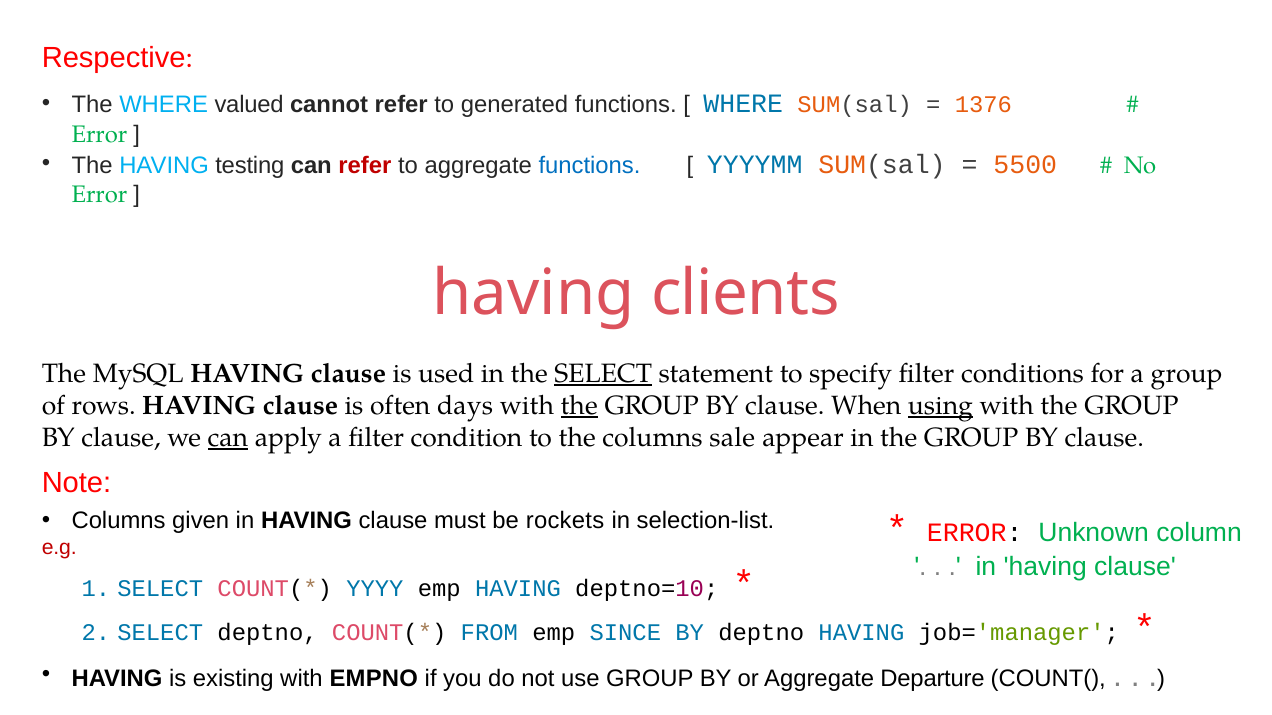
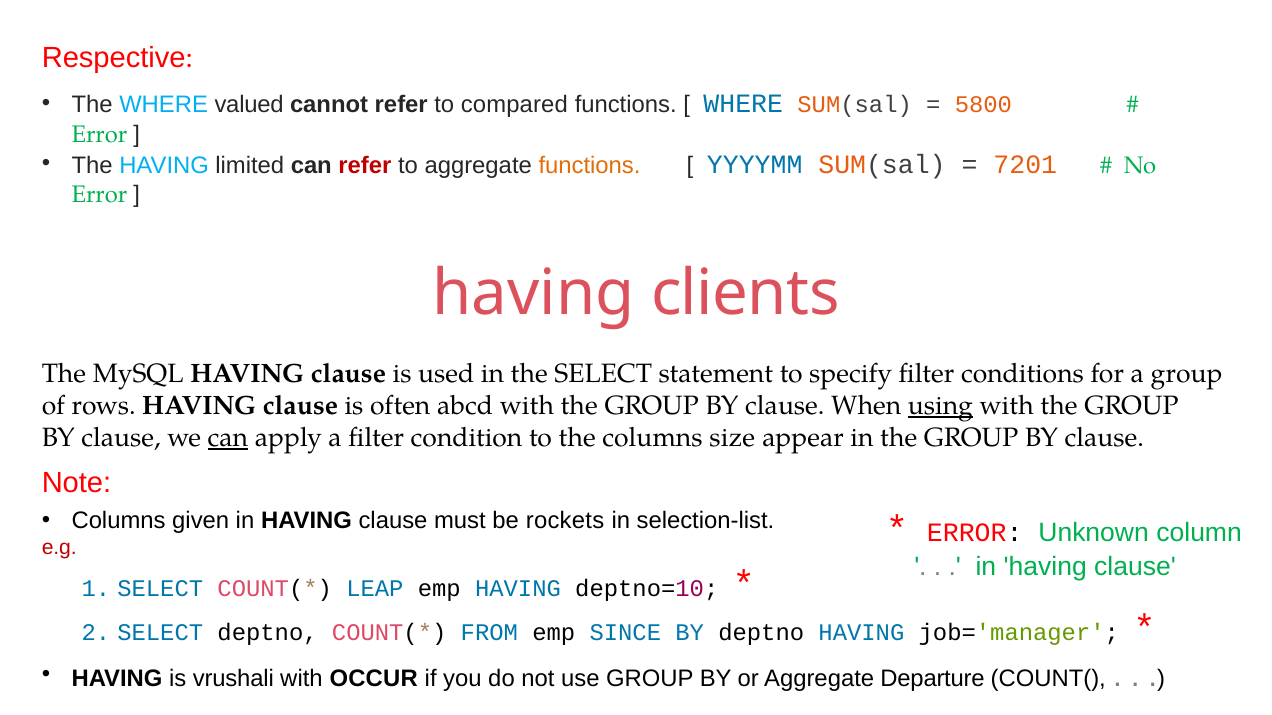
generated: generated -> compared (514, 105)
1376: 1376 -> 5800 (983, 105)
testing: testing -> limited (250, 166)
functions colour: blue -> orange (589, 166)
5500: 5500 -> 7201 (1025, 165)
SELECT underline: present -> none (603, 374)
days: days -> abcd (465, 406)
the underline: present -> none (579, 406)
sale: sale -> size (732, 438)
YYYY: YYYY -> LEAP (375, 589)
existing: existing -> vrushali (233, 679)
EMPNO: EMPNO -> OCCUR (374, 679)
